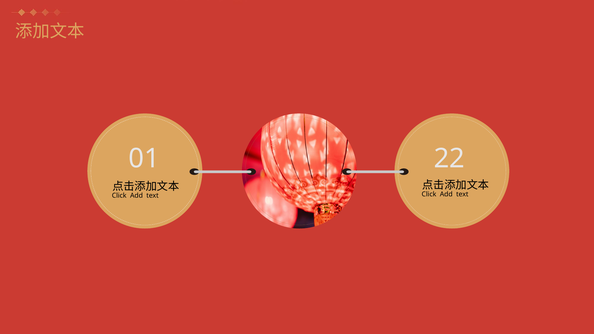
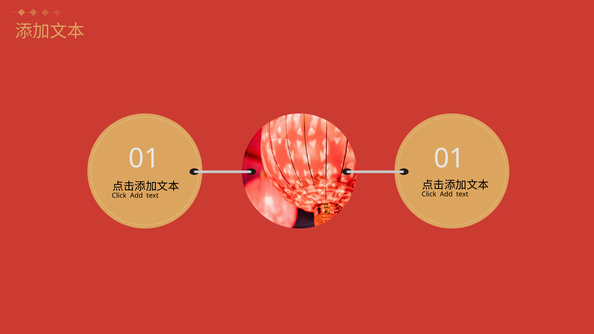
01 22: 22 -> 01 (449, 158)
